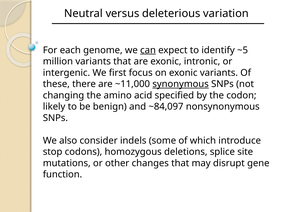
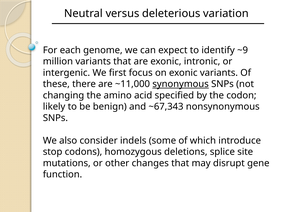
can underline: present -> none (148, 50)
~5: ~5 -> ~9 (243, 50)
~84,097: ~84,097 -> ~67,343 (166, 107)
